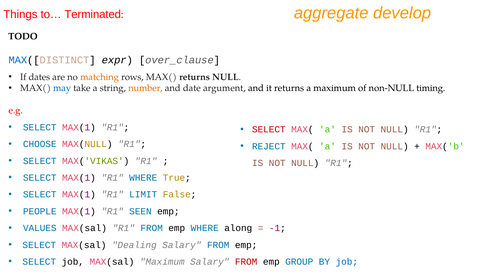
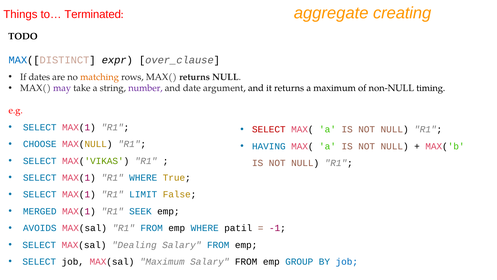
develop: develop -> creating (402, 13)
may colour: blue -> purple (62, 88)
number colour: orange -> purple (145, 88)
REJECT: REJECT -> HAVING (269, 146)
PEOPLE: PEOPLE -> MERGED (40, 211)
SEEN: SEEN -> SEEK (140, 211)
VALUES: VALUES -> AVOIDS (40, 228)
along: along -> patil (238, 228)
FROM colour: red -> black (246, 261)
